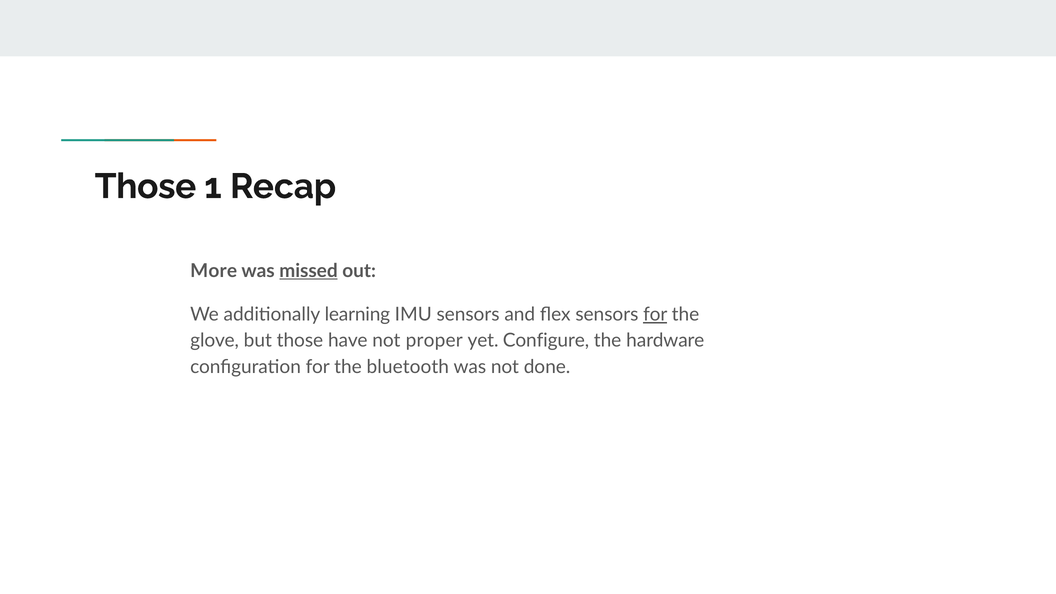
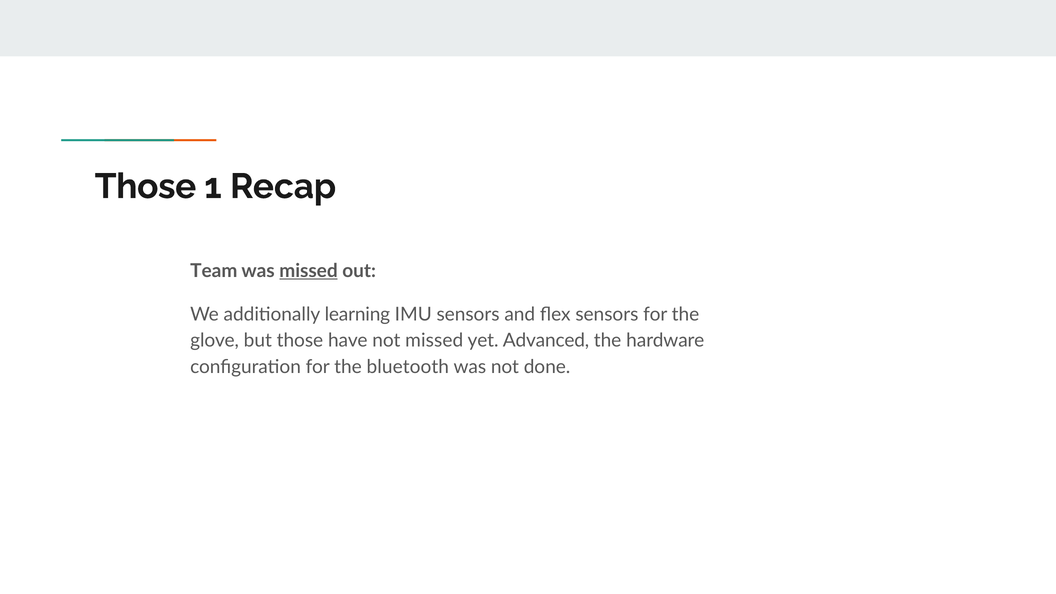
More: More -> Team (214, 271)
for underline: present -> none (655, 314)
not proper: proper -> missed (434, 341)
Configure: Configure -> Advanced (546, 341)
